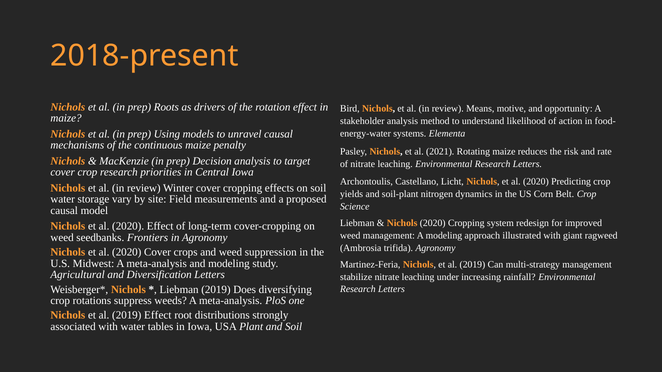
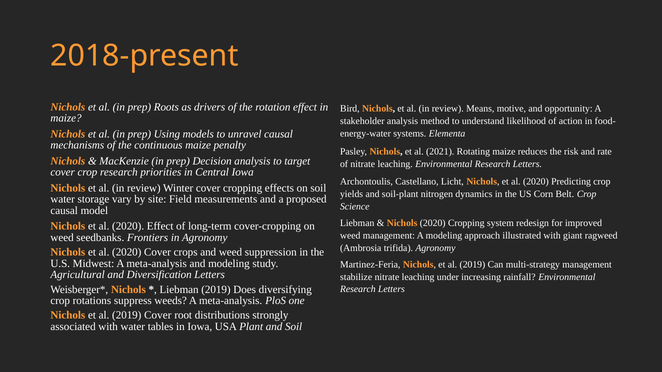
2019 Effect: Effect -> Cover (158, 316)
